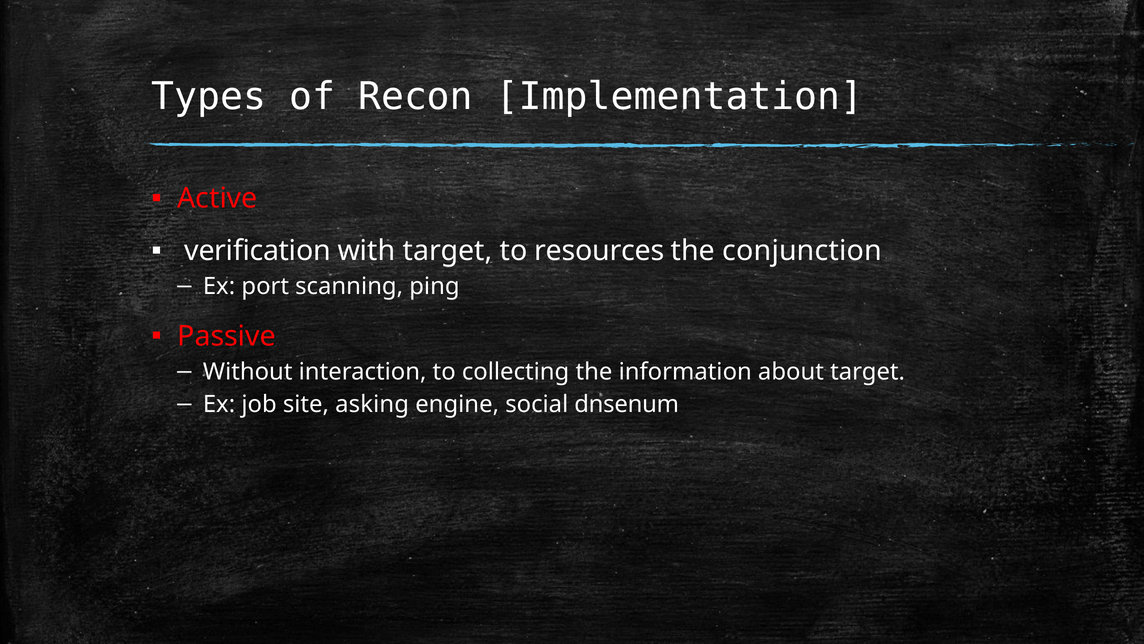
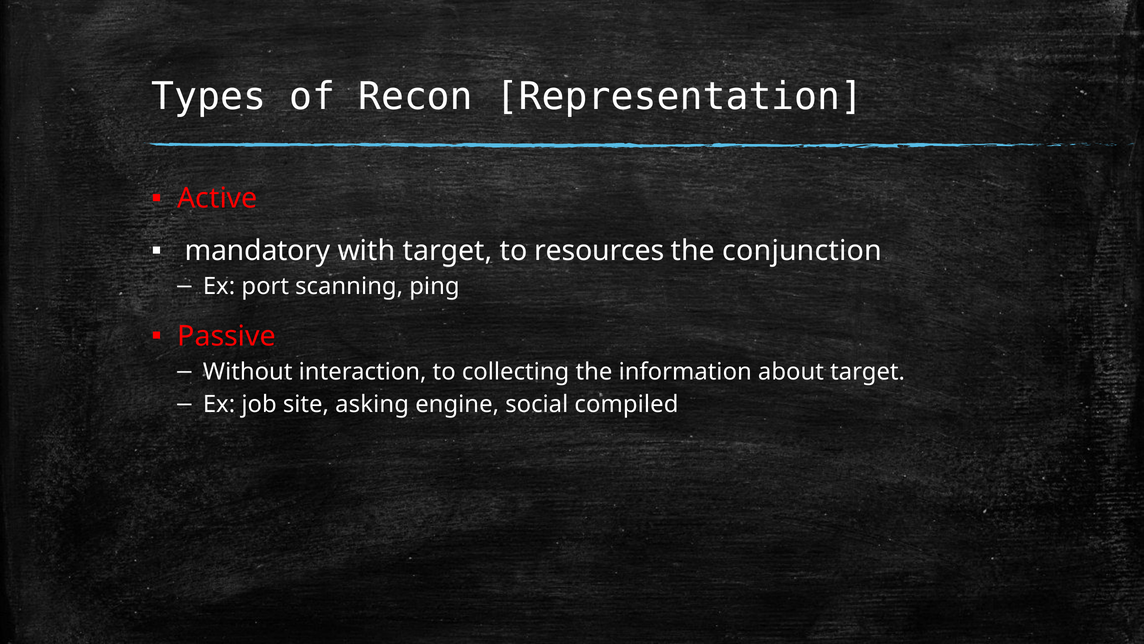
Implementation: Implementation -> Representation (680, 96)
verification: verification -> mandatory (258, 251)
dnsenum: dnsenum -> compiled (626, 404)
